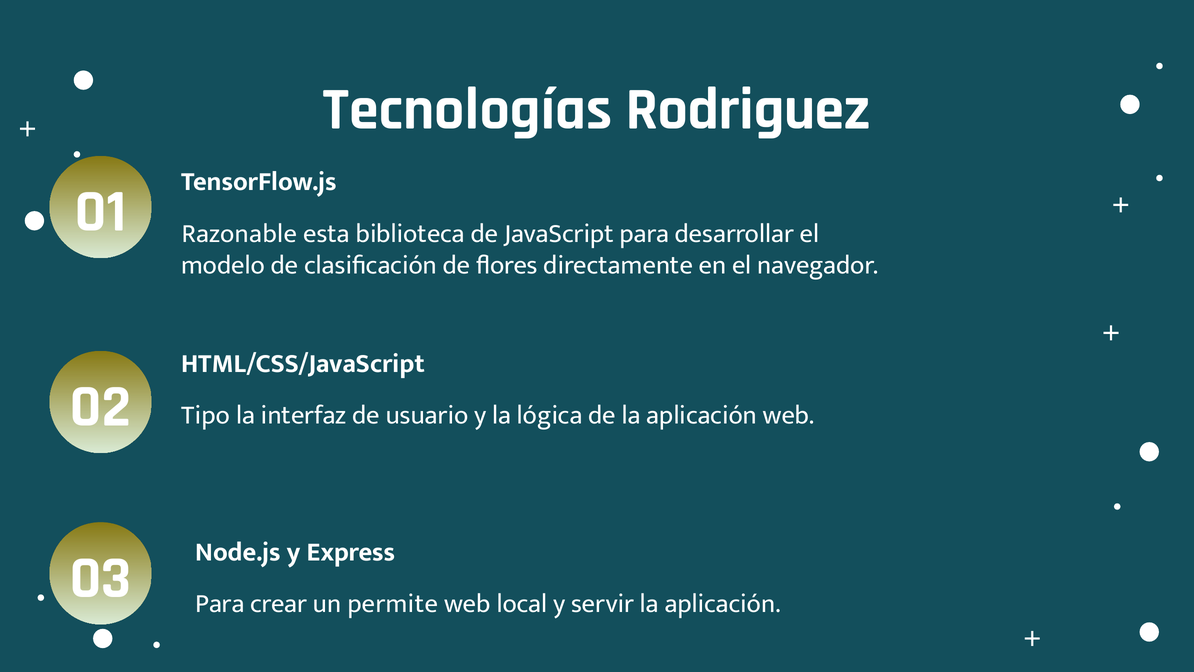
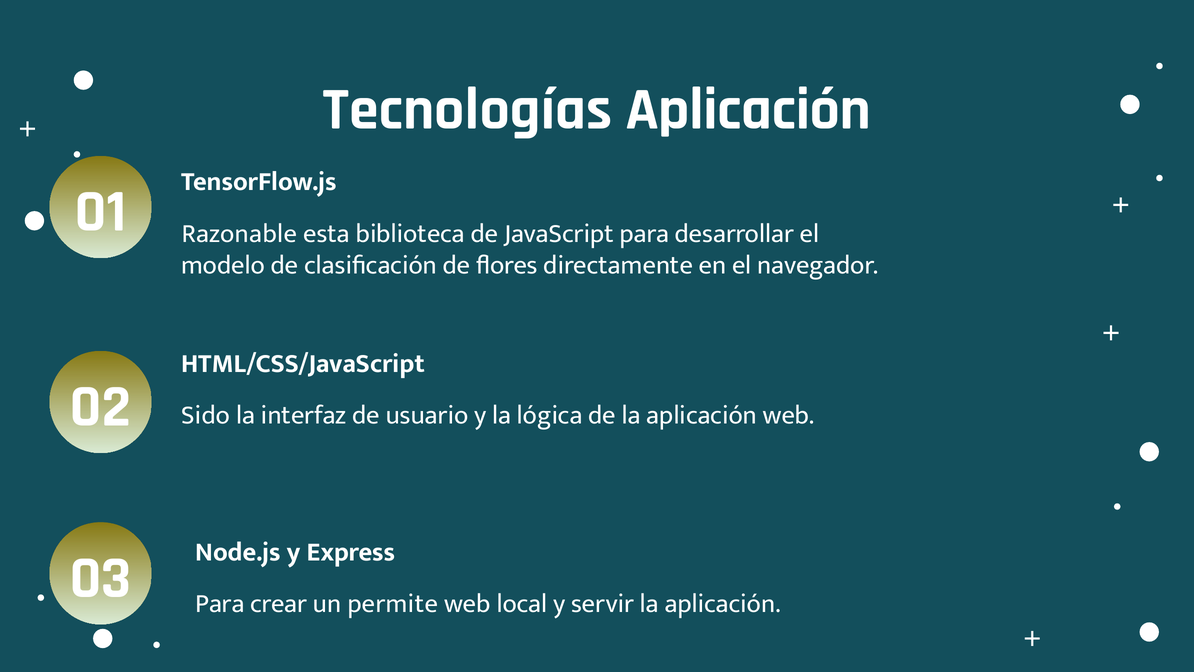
Tecnologías Rodriguez: Rodriguez -> Aplicación (748, 109)
Tipo: Tipo -> Sido (206, 415)
